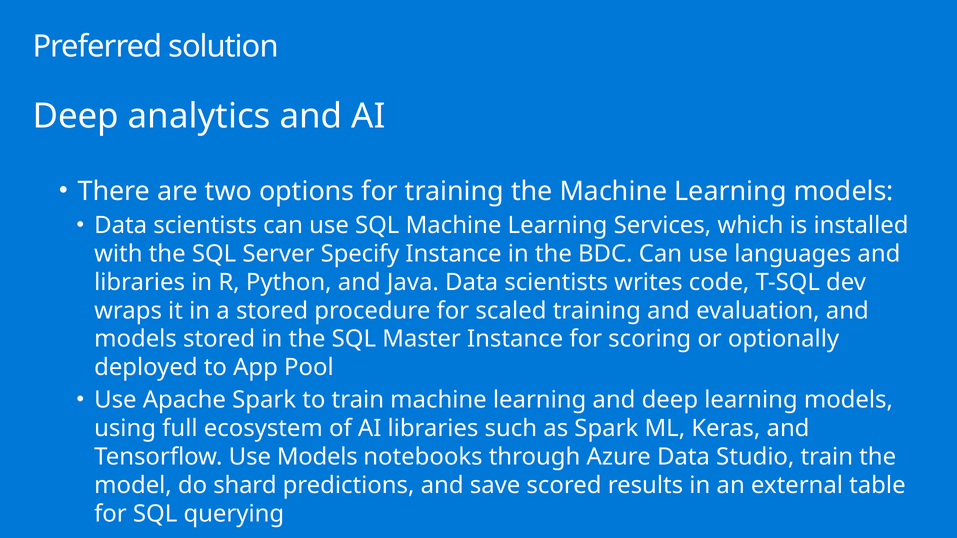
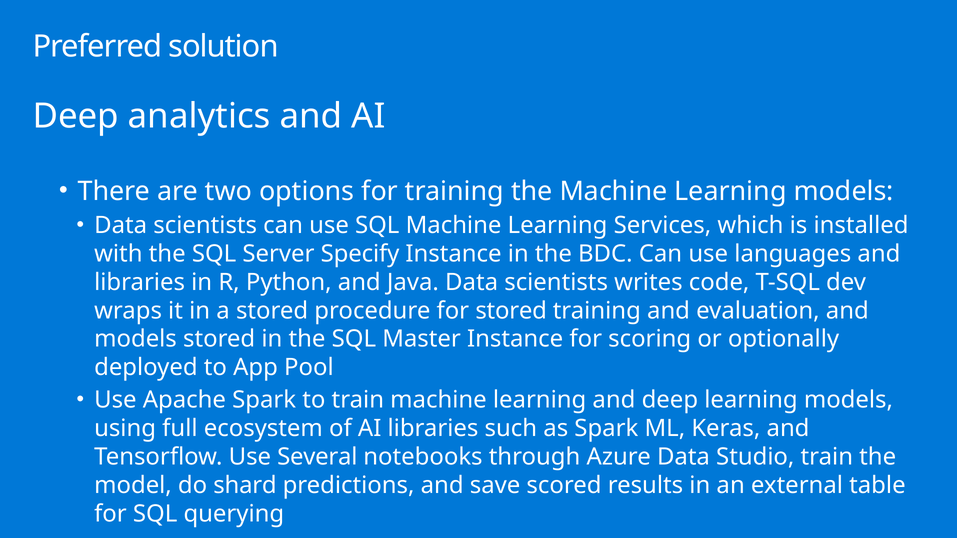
for scaled: scaled -> stored (511, 311)
Use Models: Models -> Several (317, 457)
